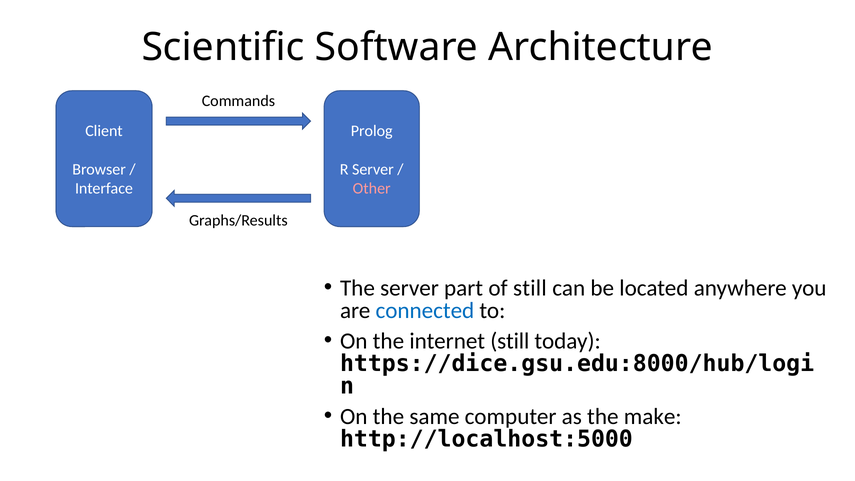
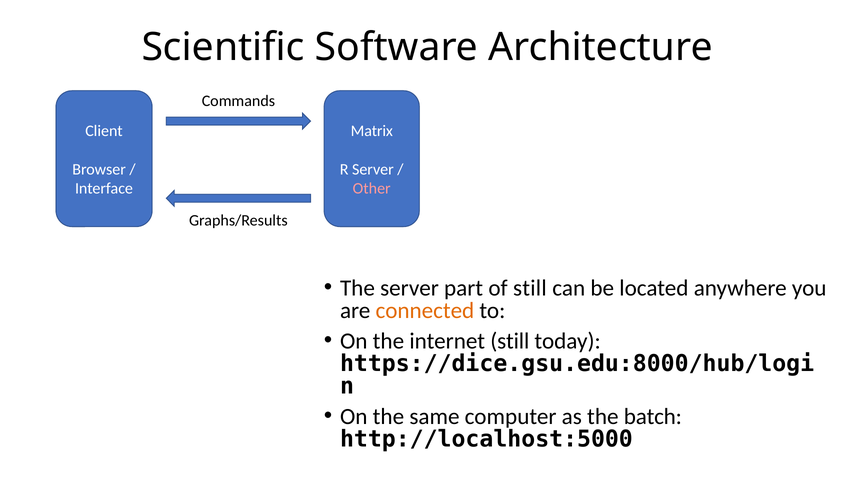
Prolog: Prolog -> Matrix (372, 131)
connected colour: blue -> orange (425, 310)
make: make -> batch (653, 416)
